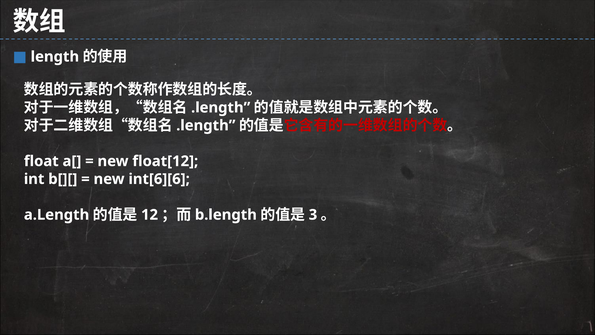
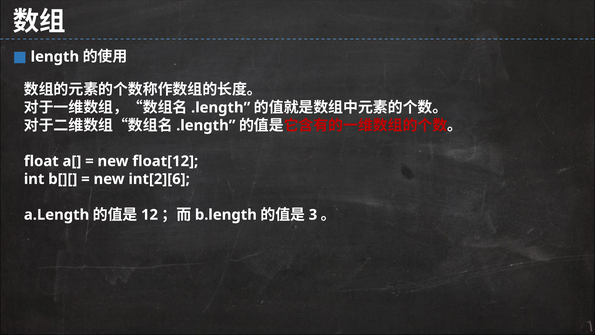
int[6][6: int[6][6 -> int[2][6 (159, 179)
